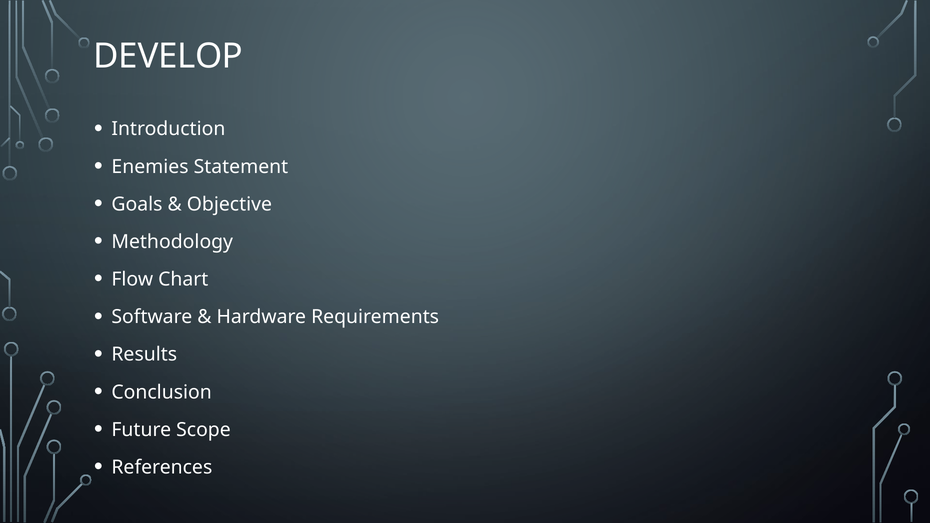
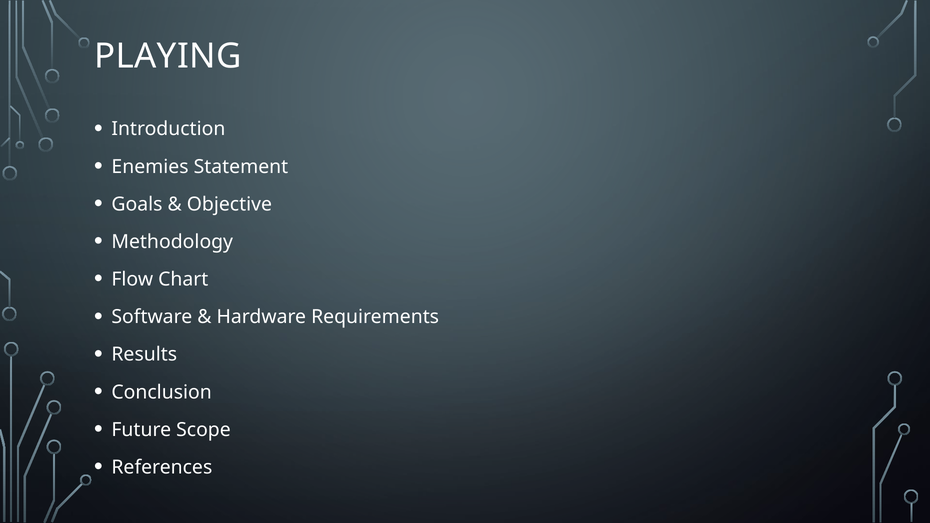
DEVELOP: DEVELOP -> PLAYING (168, 56)
